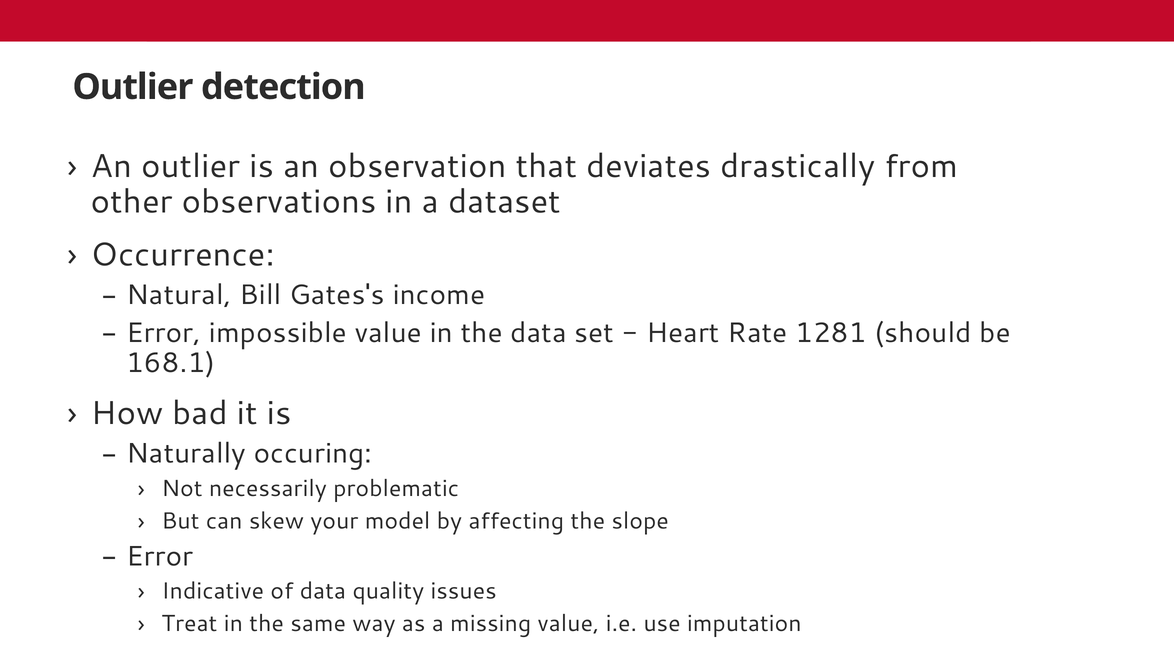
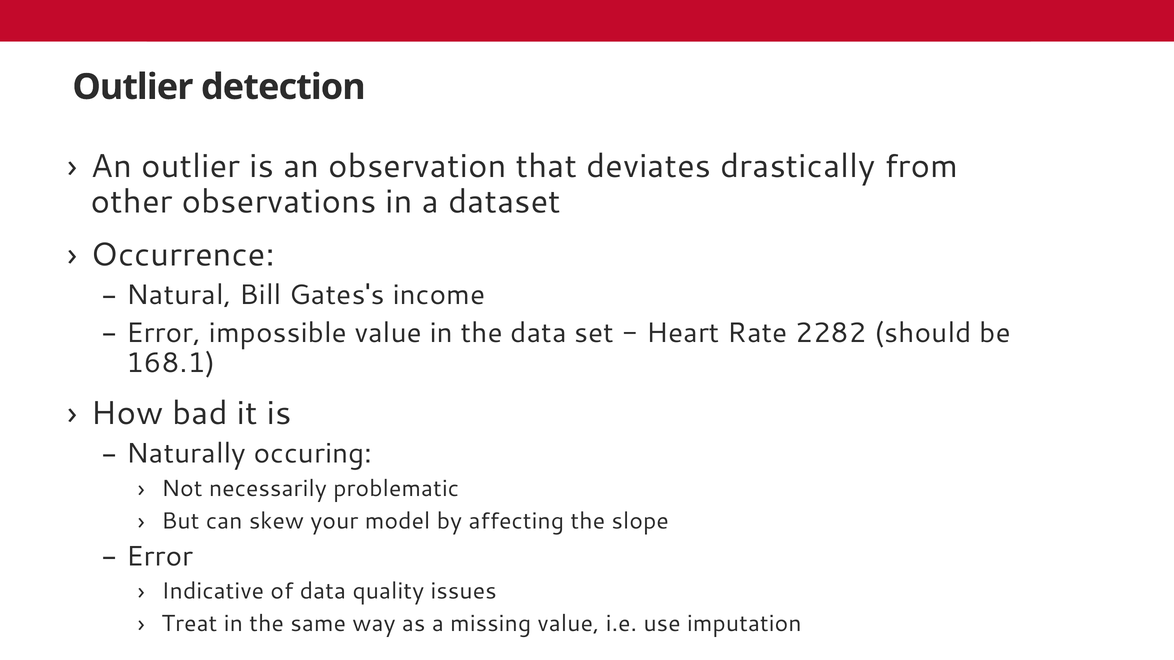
1281: 1281 -> 2282 (831, 333)
